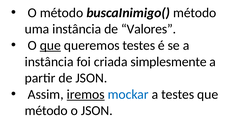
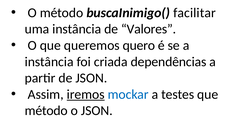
buscaInimigo( método: método -> facilitar (195, 13)
que underline: present -> none (50, 45)
queremos testes: testes -> quero (139, 45)
simplesmente: simplesmente -> dependências (169, 62)
